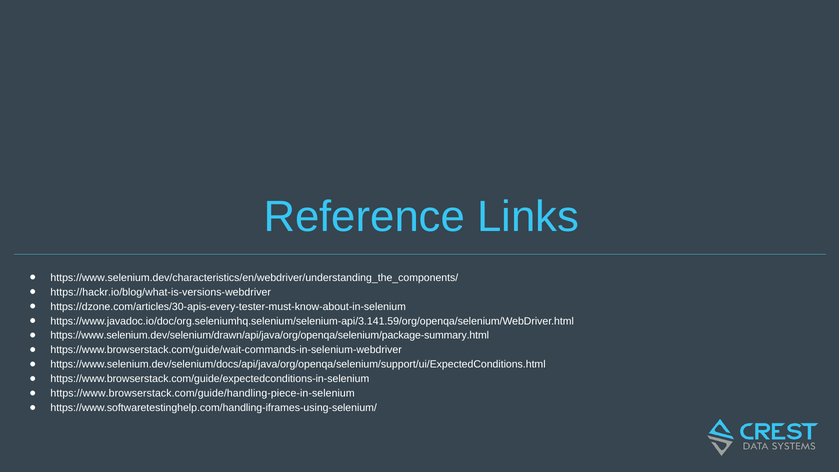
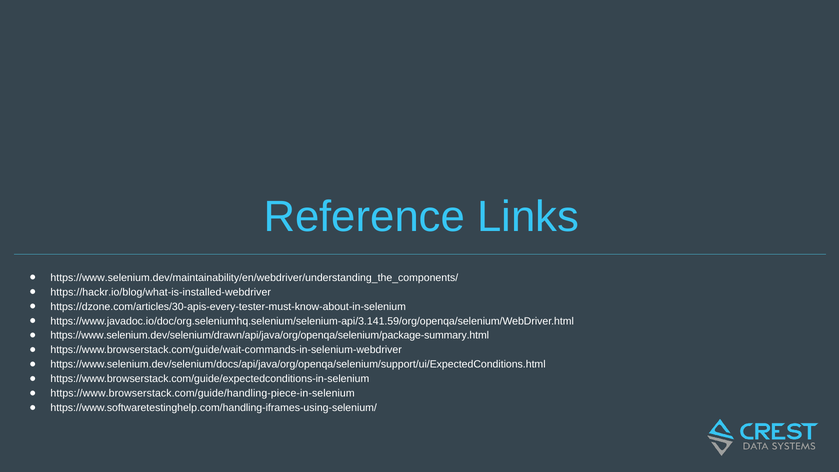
https://www.selenium.dev/characteristics/en/webdriver/understanding_the_components/: https://www.selenium.dev/characteristics/en/webdriver/understanding_the_components/ -> https://www.selenium.dev/maintainability/en/webdriver/understanding_the_components/ (254, 278)
https://hackr.io/blog/what-is-versions-webdriver: https://hackr.io/blog/what-is-versions-webdriver -> https://hackr.io/blog/what-is-installed-webdriver (161, 292)
